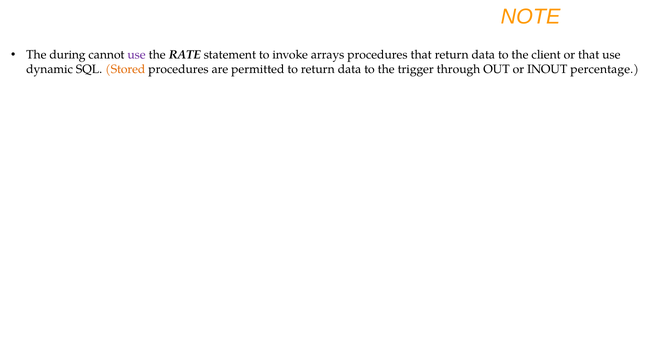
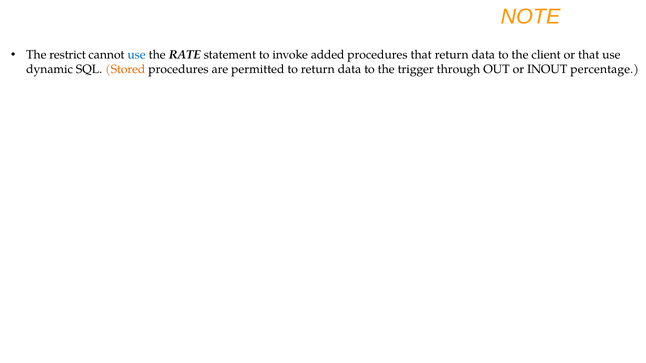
during: during -> restrict (68, 55)
use colour: purple -> blue (137, 55)
arrays: arrays -> added (328, 55)
